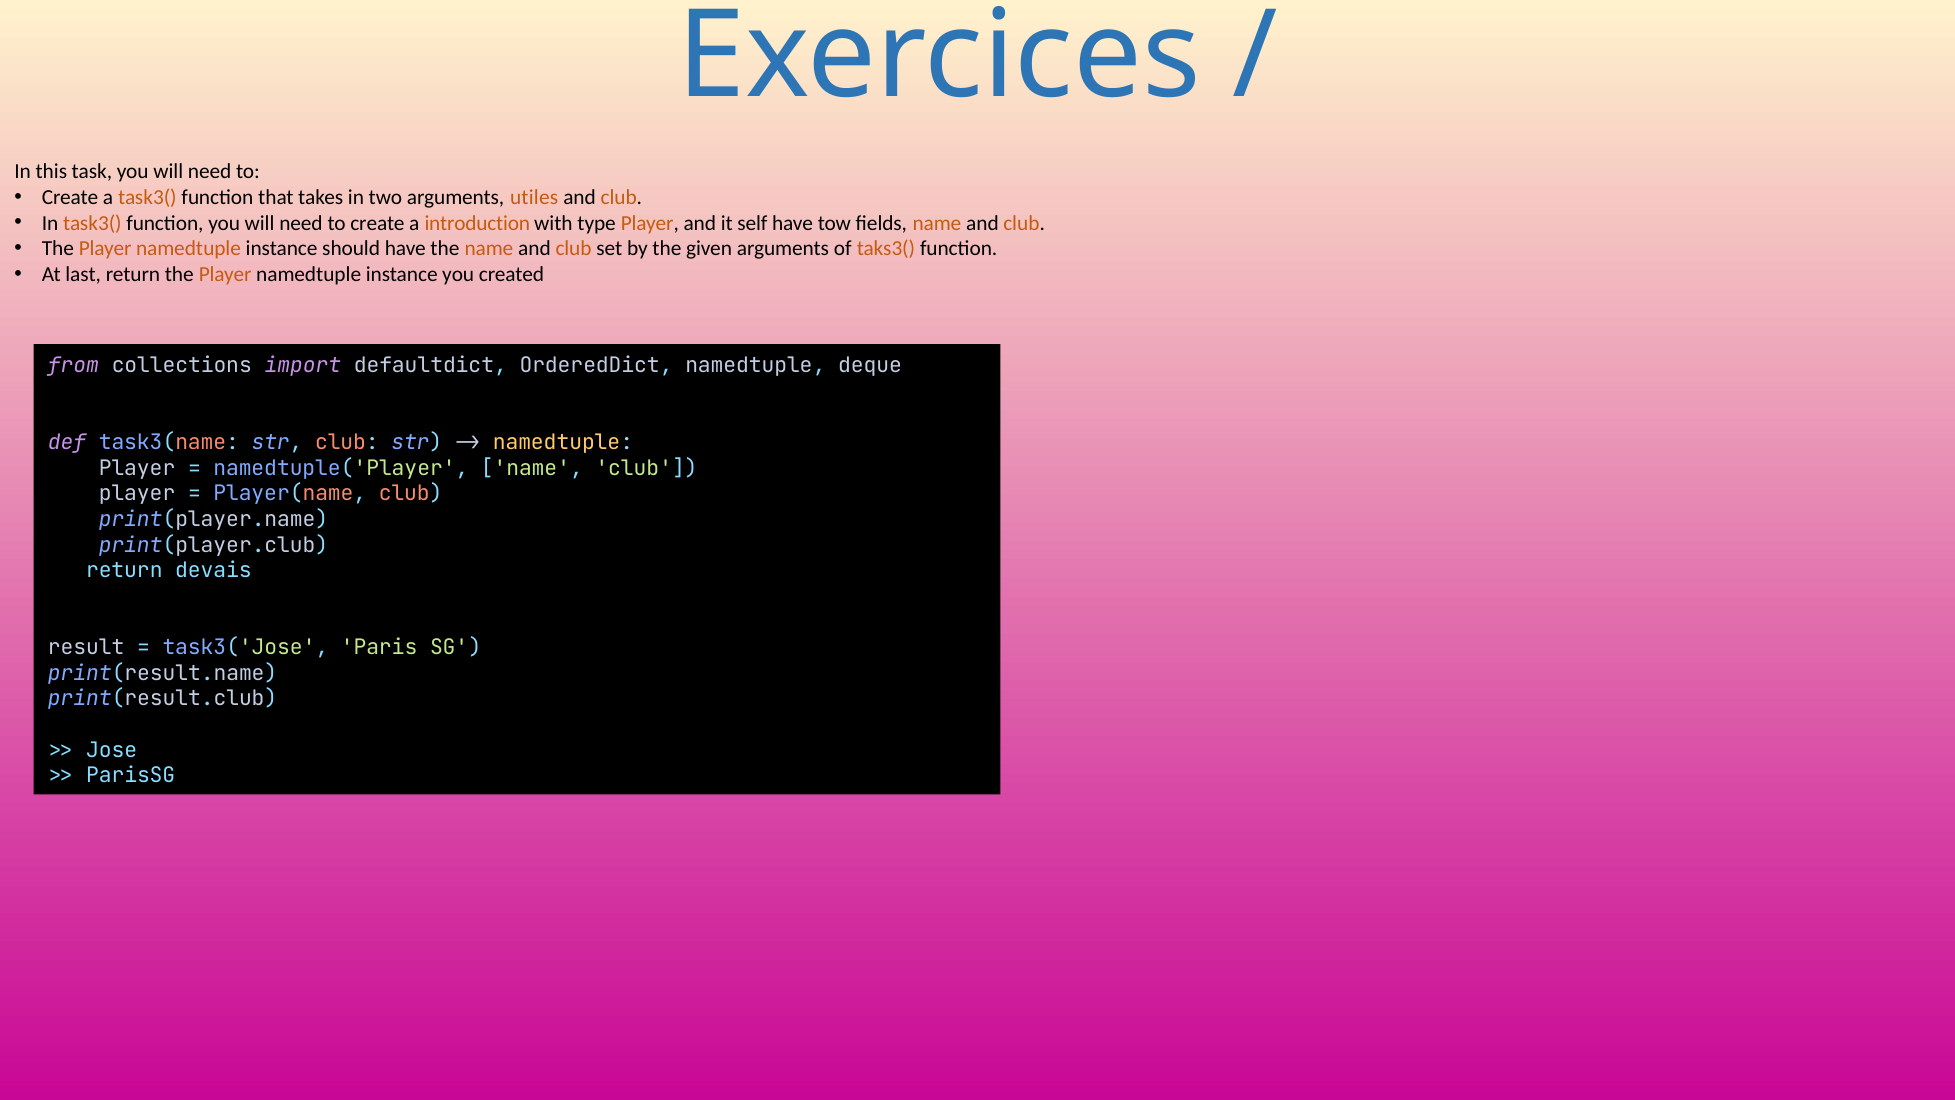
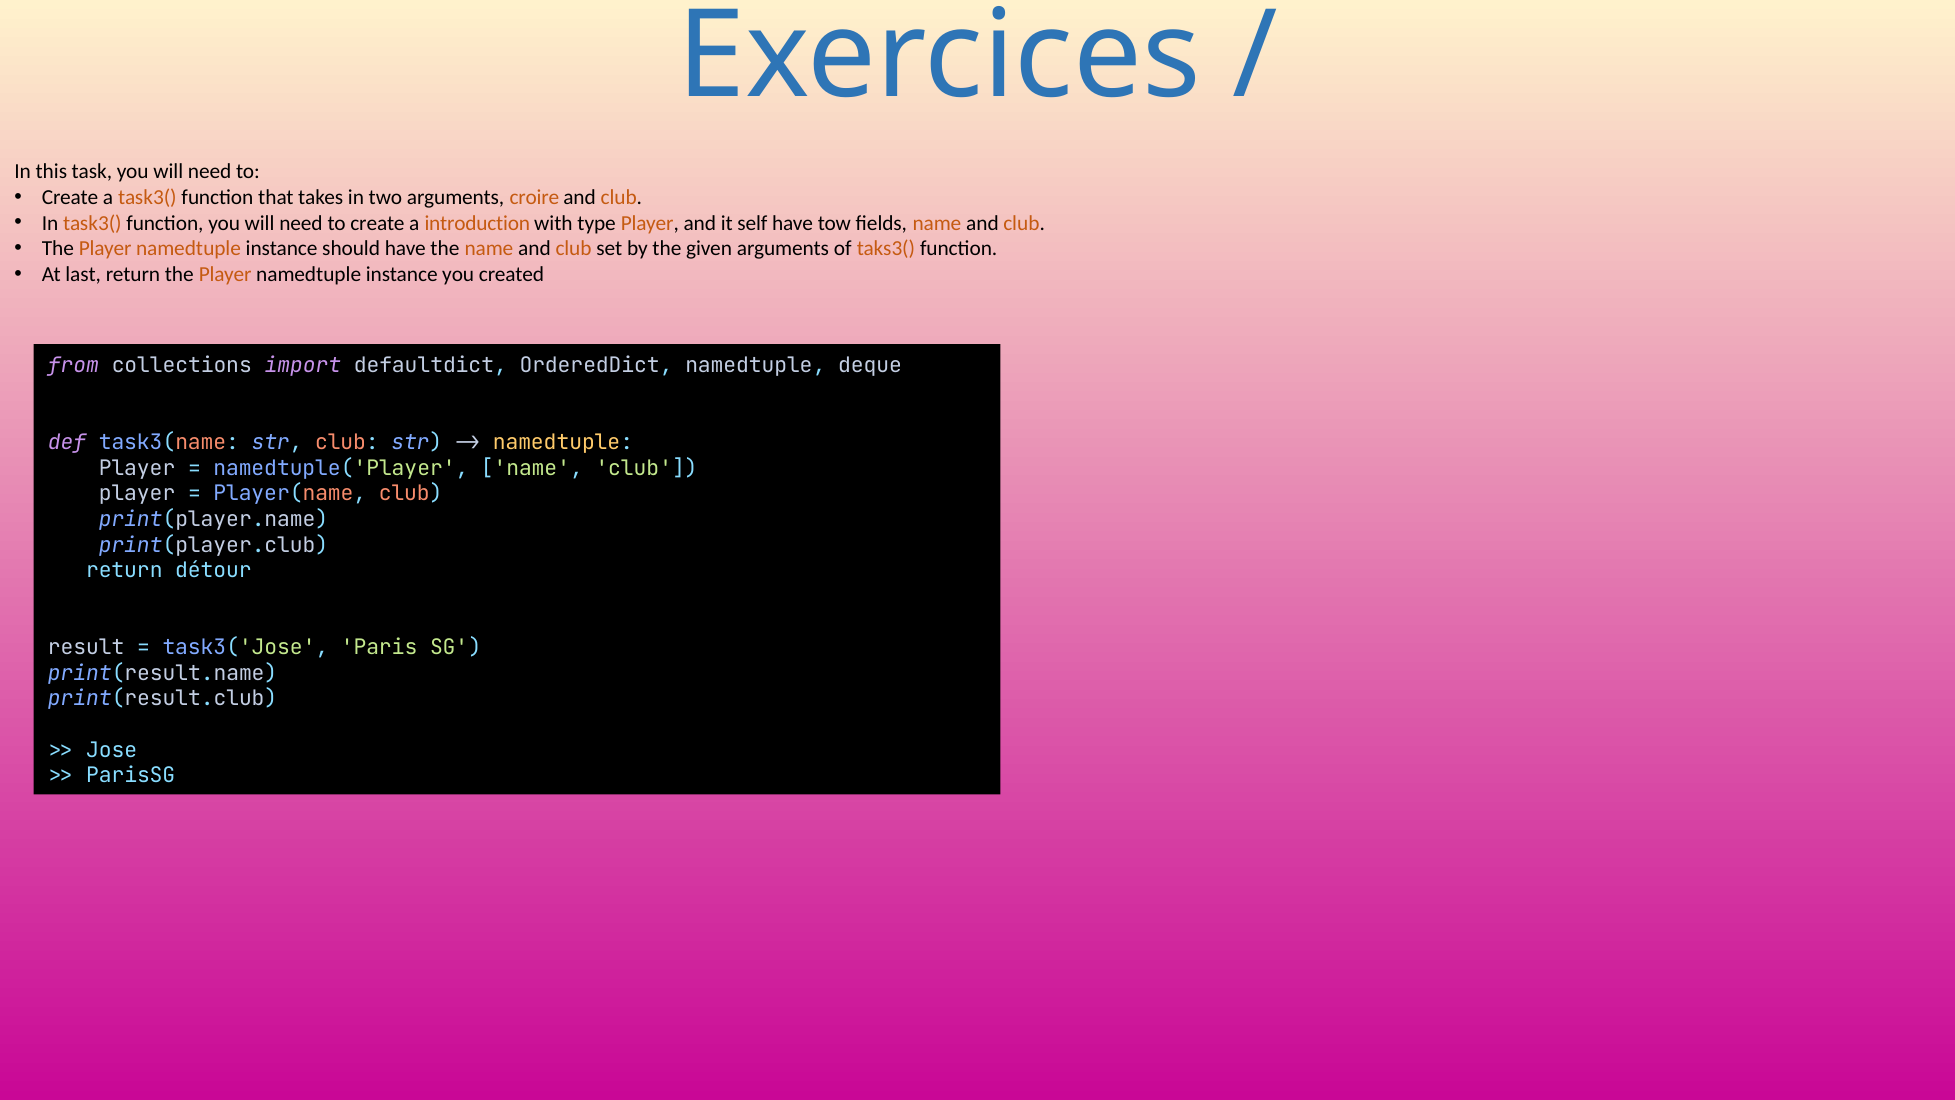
utiles: utiles -> croire (534, 197)
devais: devais -> détour (213, 571)
